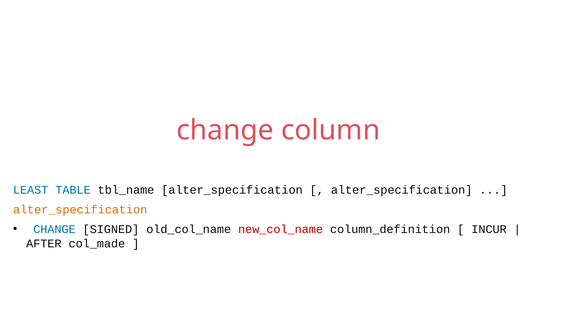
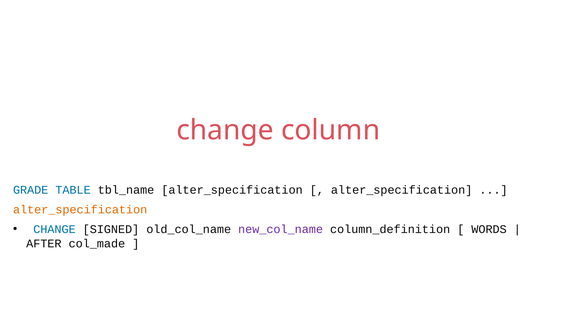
LEAST: LEAST -> GRADE (31, 190)
new_col_name colour: red -> purple (281, 230)
INCUR: INCUR -> WORDS (489, 230)
